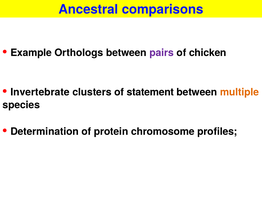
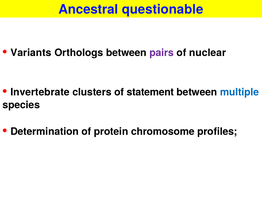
comparisons: comparisons -> questionable (163, 9)
Example: Example -> Variants (31, 53)
chicken: chicken -> nuclear (208, 53)
multiple colour: orange -> blue (240, 92)
